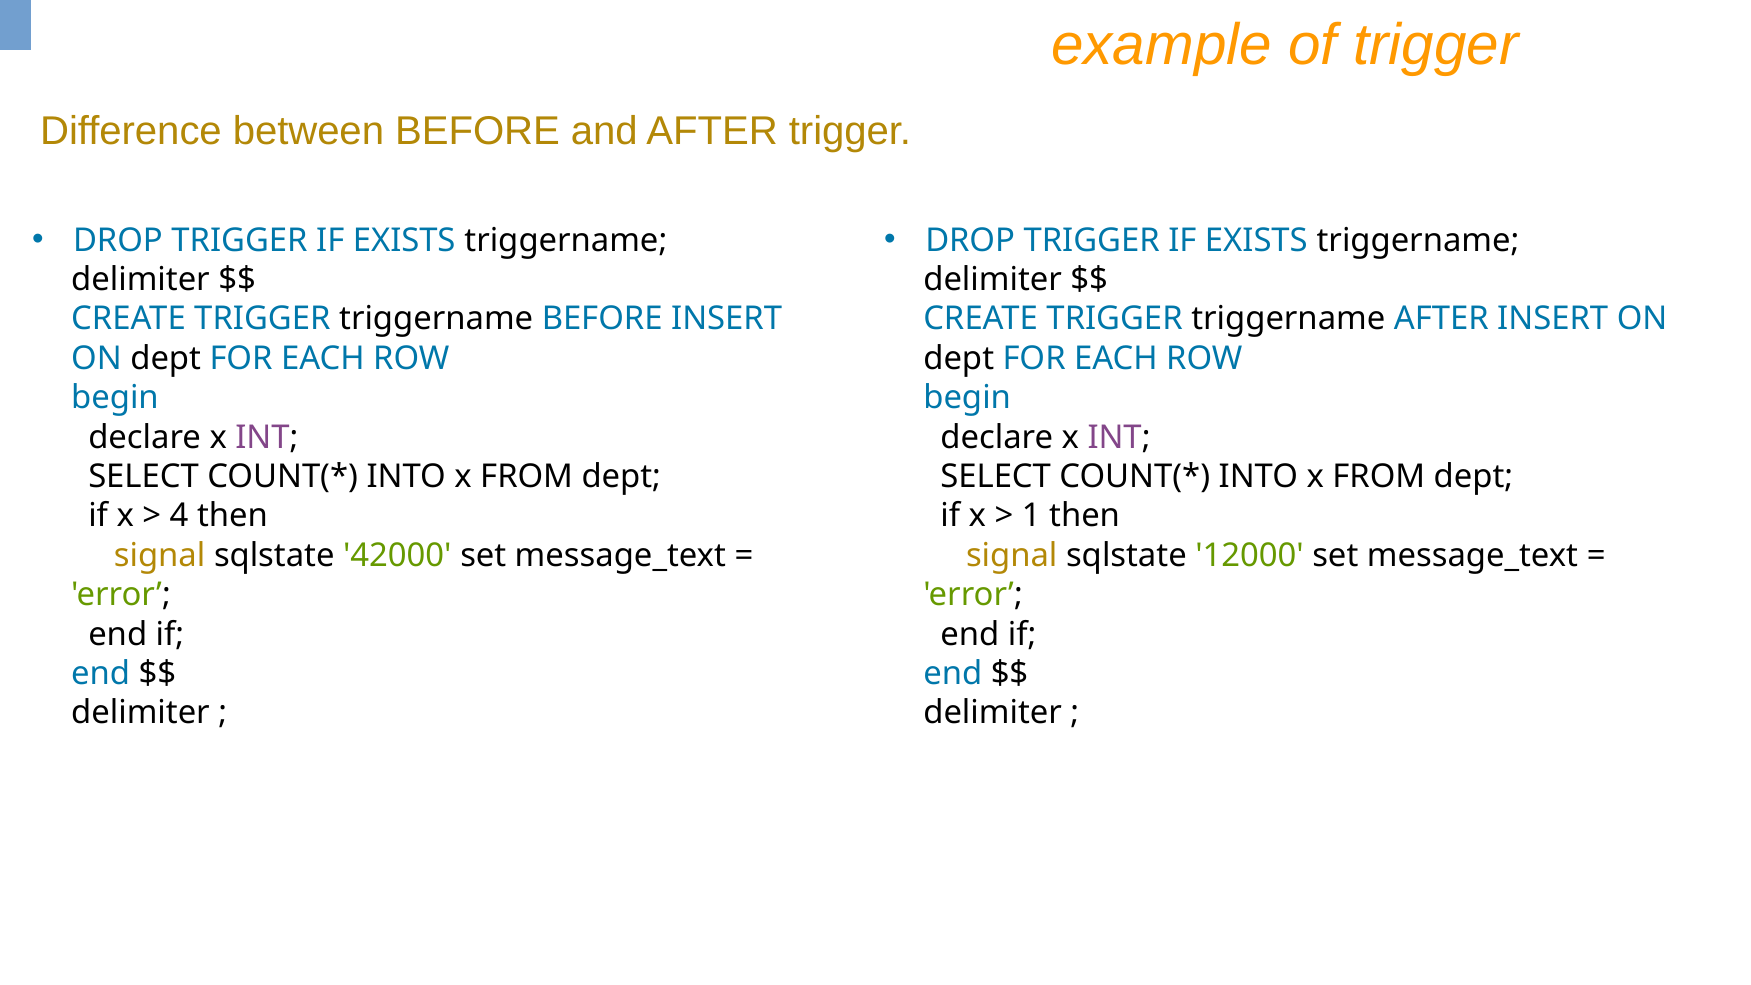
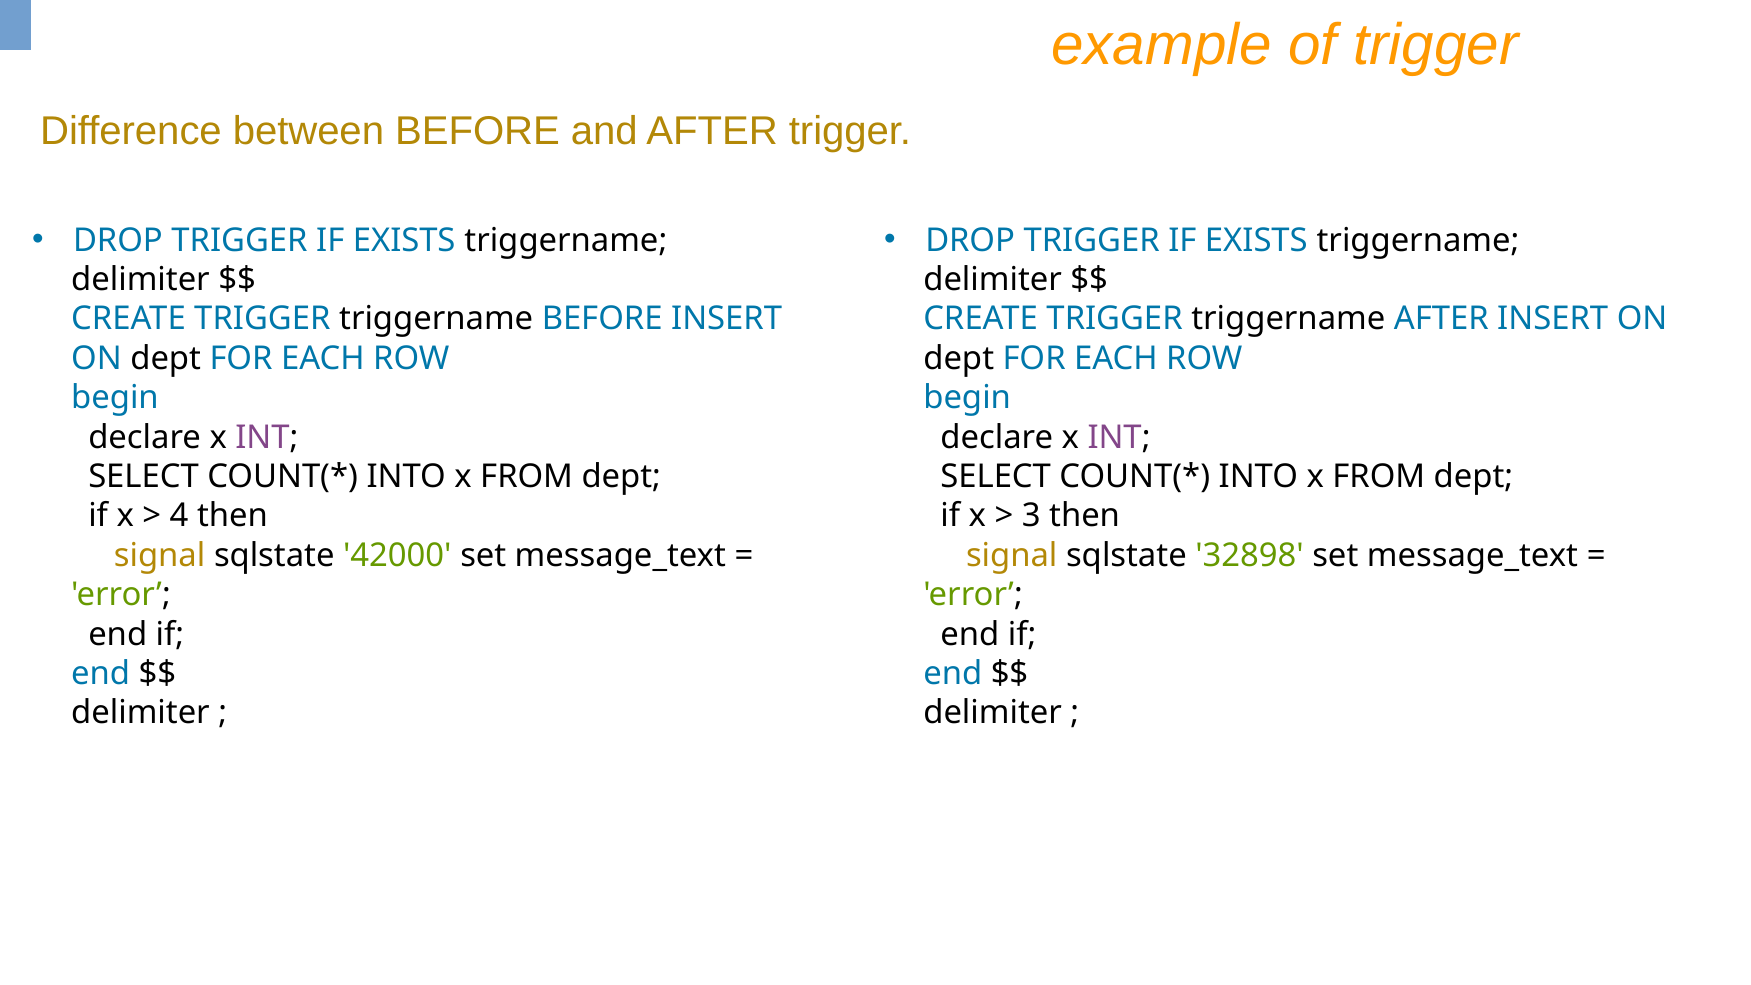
1: 1 -> 3 (1031, 516)
12000: 12000 -> 32898 (1249, 555)
